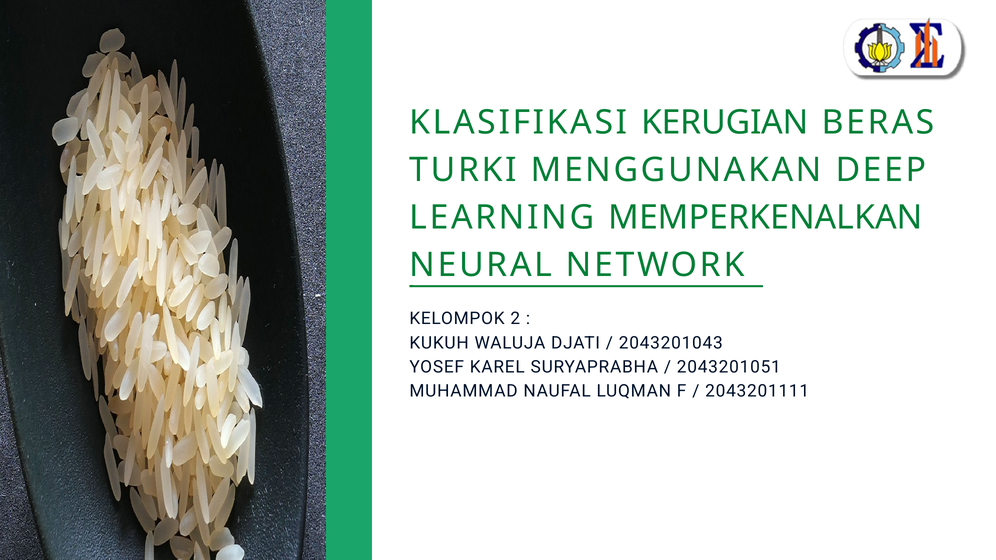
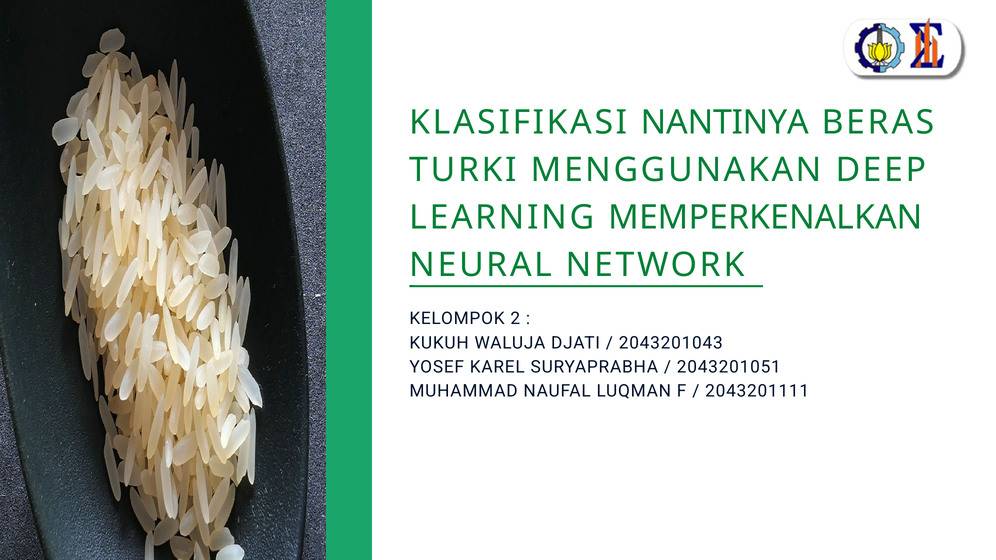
KERUGIAN: KERUGIAN -> NANTINYA (725, 123)
